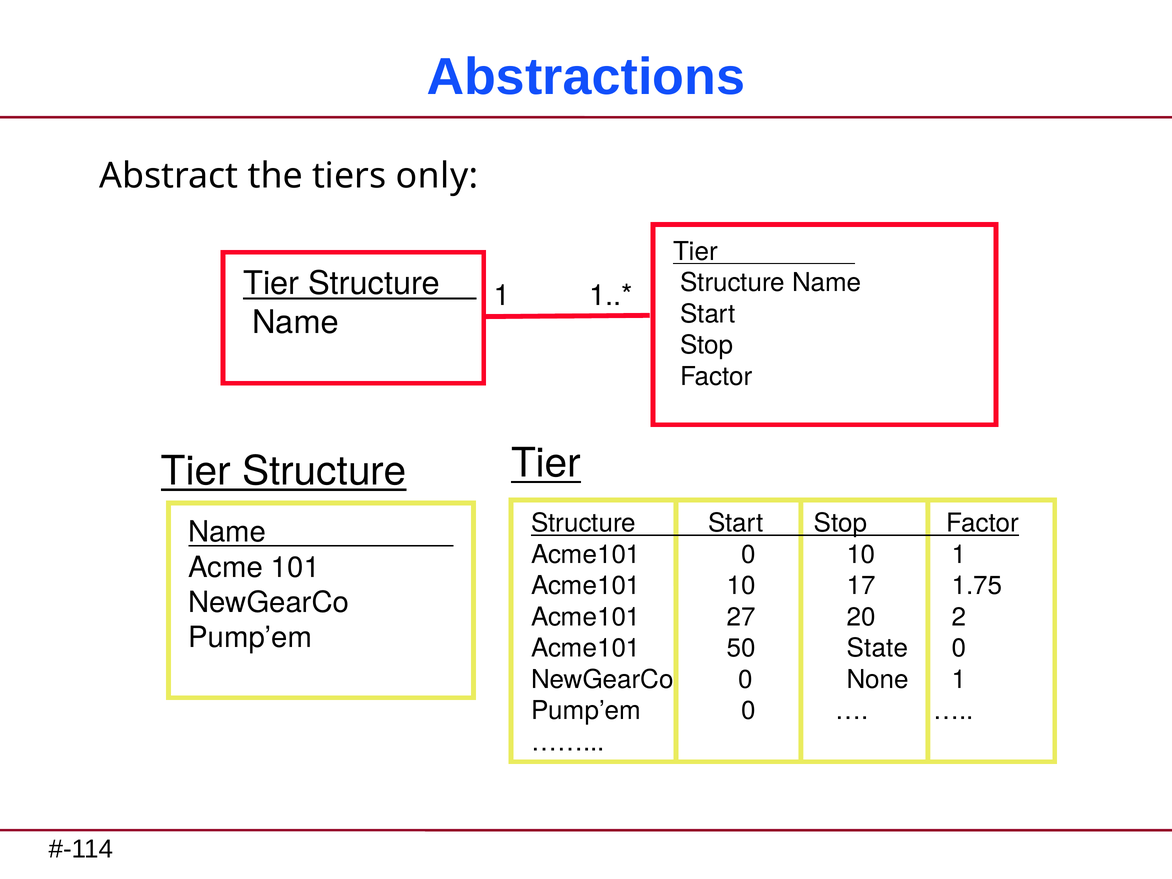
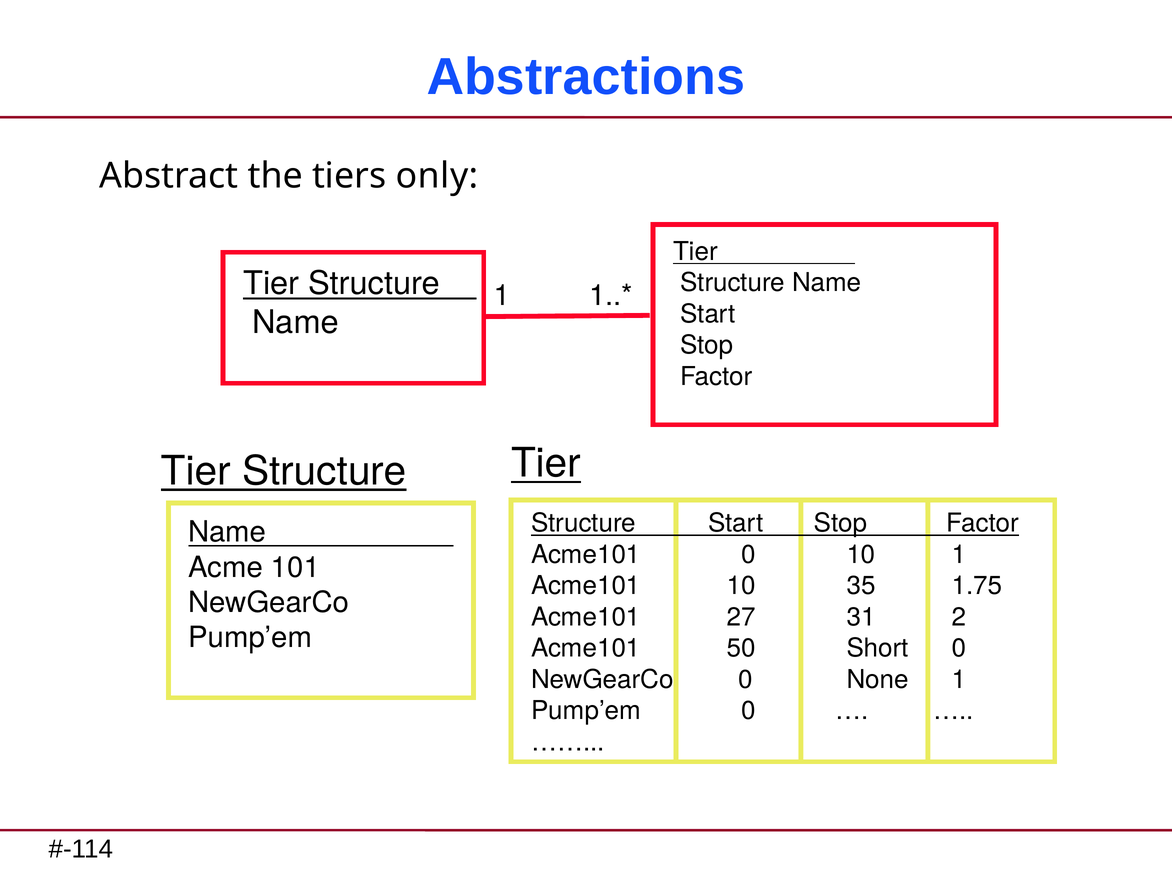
17: 17 -> 35 (861, 586)
20: 20 -> 31 (861, 617)
State: State -> Short (878, 648)
